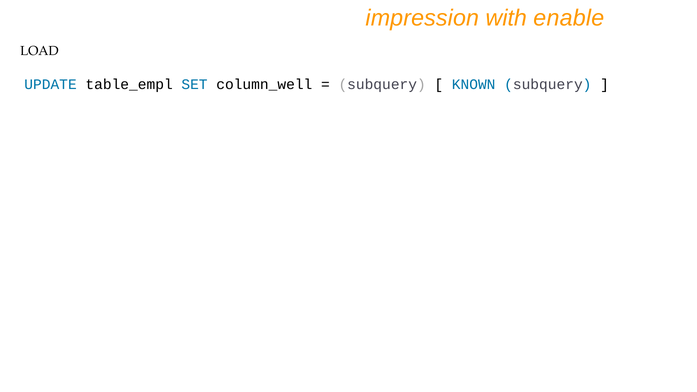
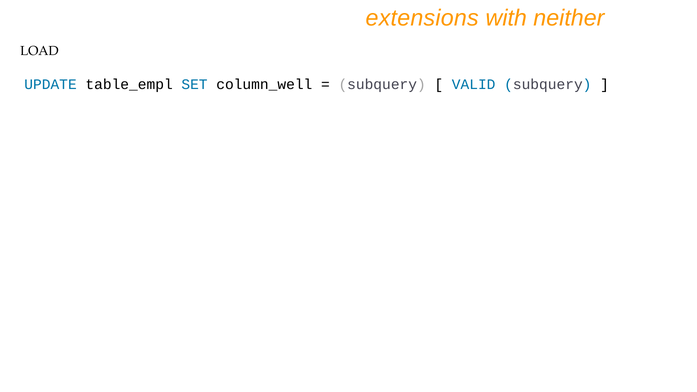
impression: impression -> extensions (422, 18)
enable: enable -> neither (569, 18)
KNOWN: KNOWN -> VALID (474, 84)
